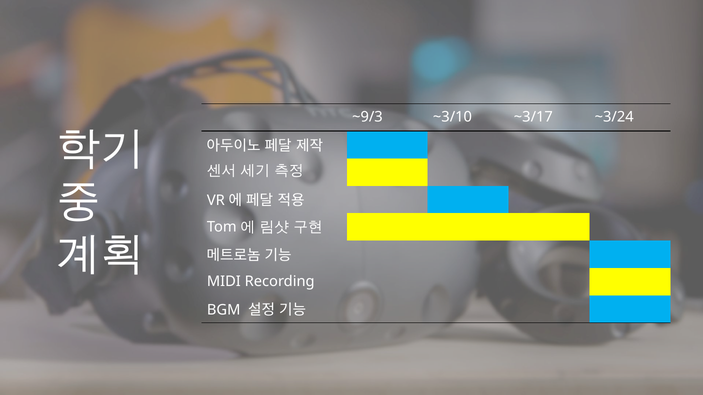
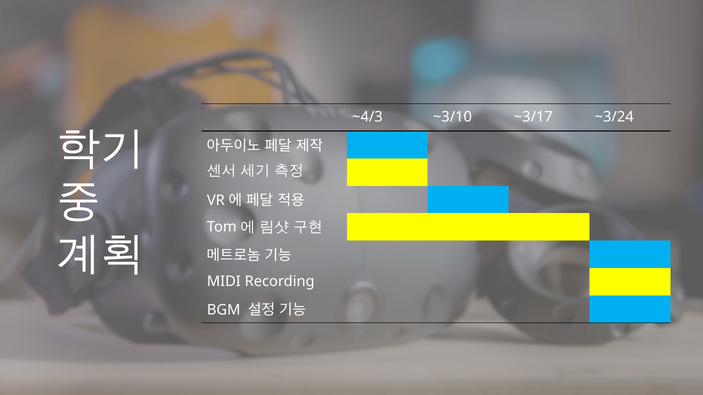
~9/3: ~9/3 -> ~4/3 (367, 117)
